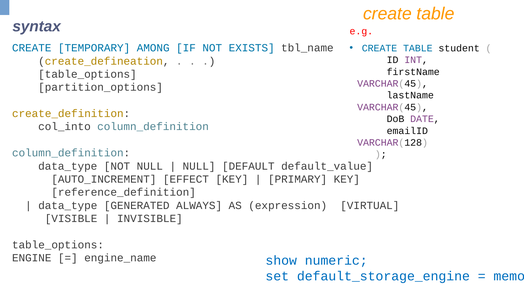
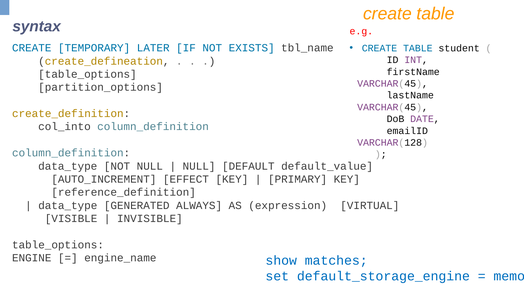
AMONG: AMONG -> LATER (153, 48)
numeric: numeric -> matches (336, 260)
